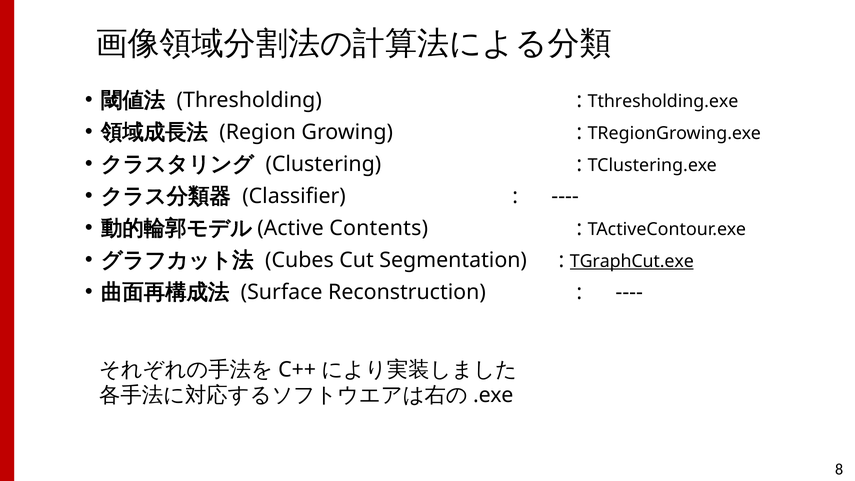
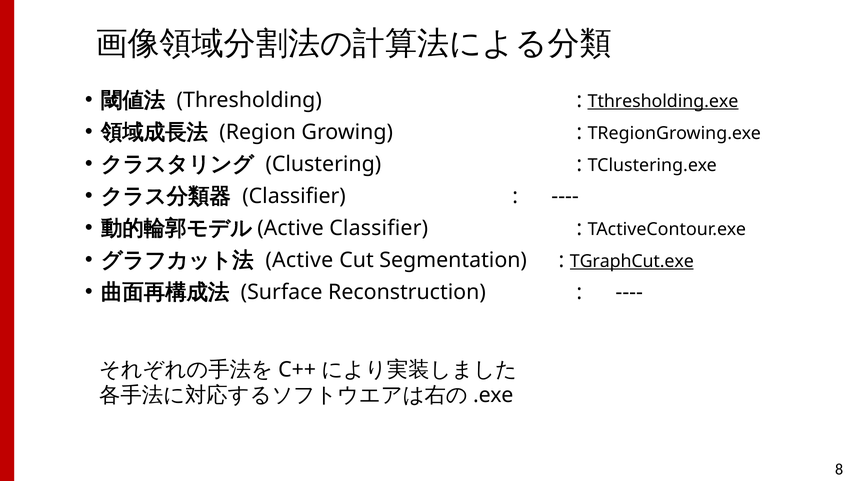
Tthresholding.exe underline: none -> present (663, 101)
Active Contents: Contents -> Classifier (379, 228)
Cubes: Cubes -> Active (299, 260)
